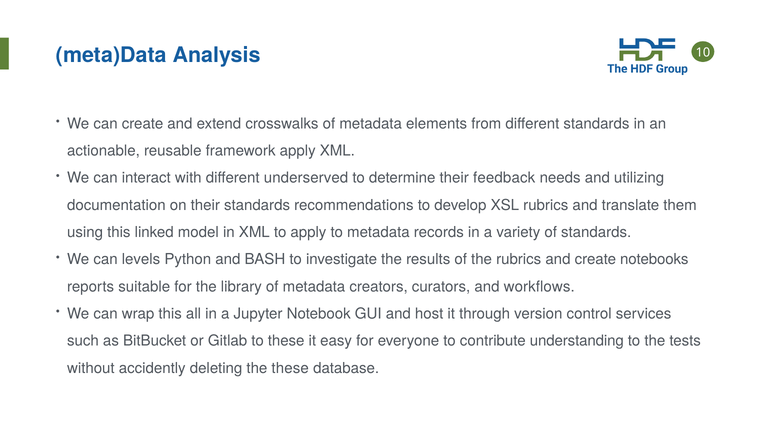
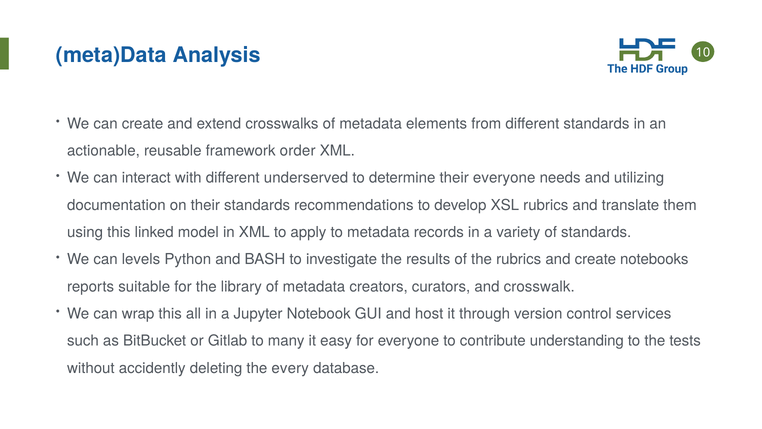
framework apply: apply -> order (298, 151)
their feedback: feedback -> everyone (504, 178)
workflows: workflows -> crosswalk (539, 286)
to these: these -> many (286, 341)
the these: these -> every (290, 368)
